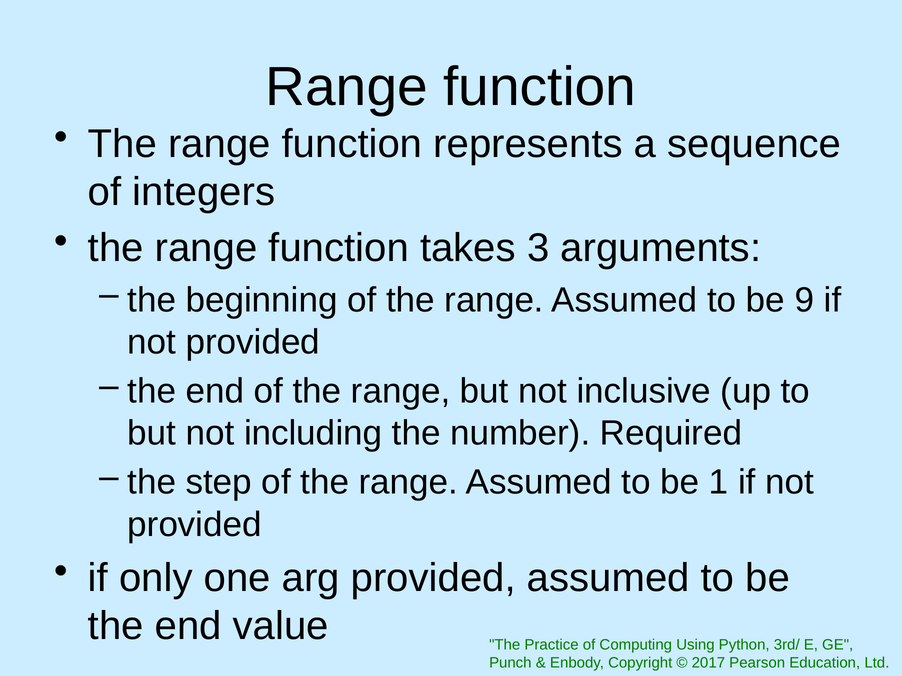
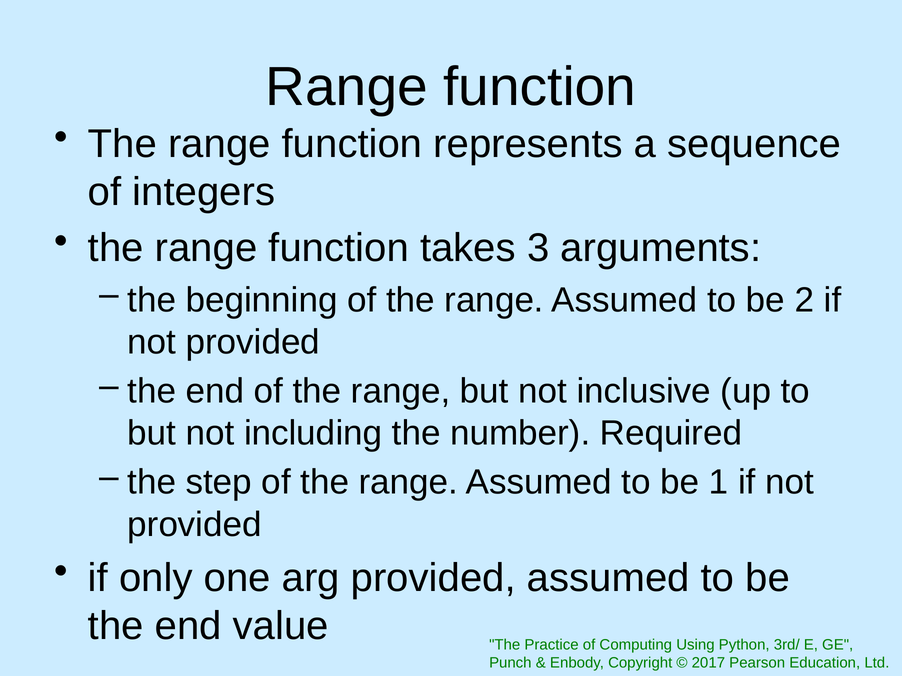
9: 9 -> 2 (804, 300)
